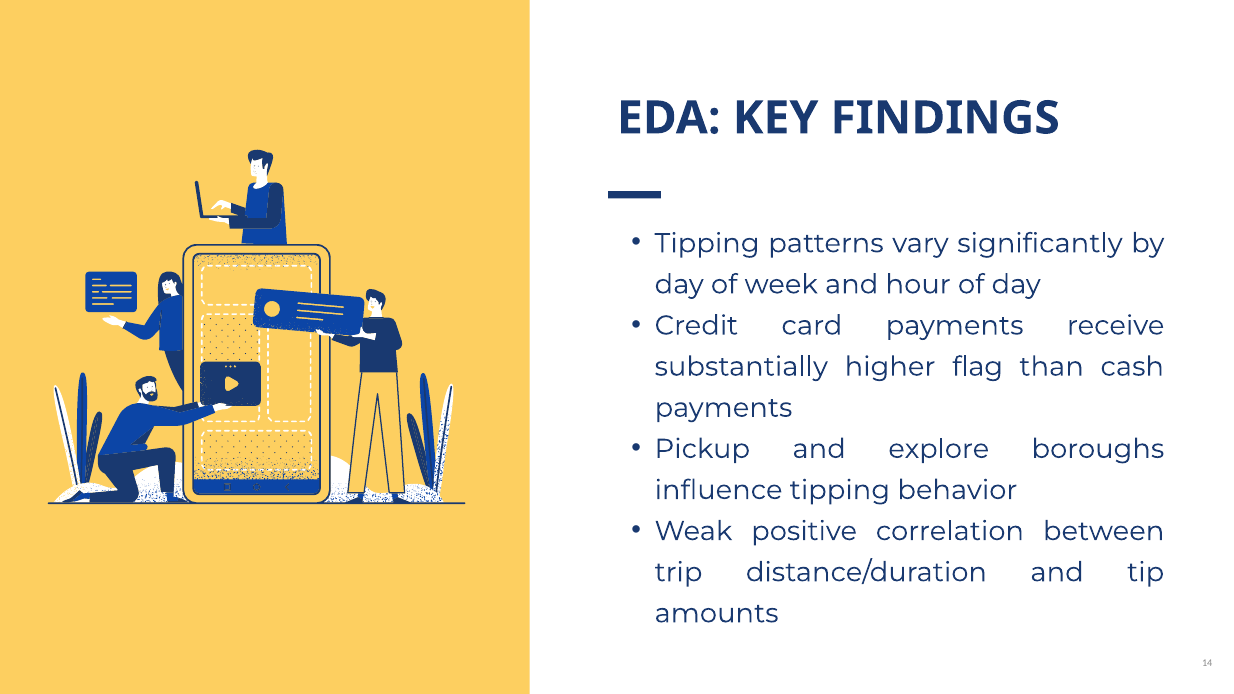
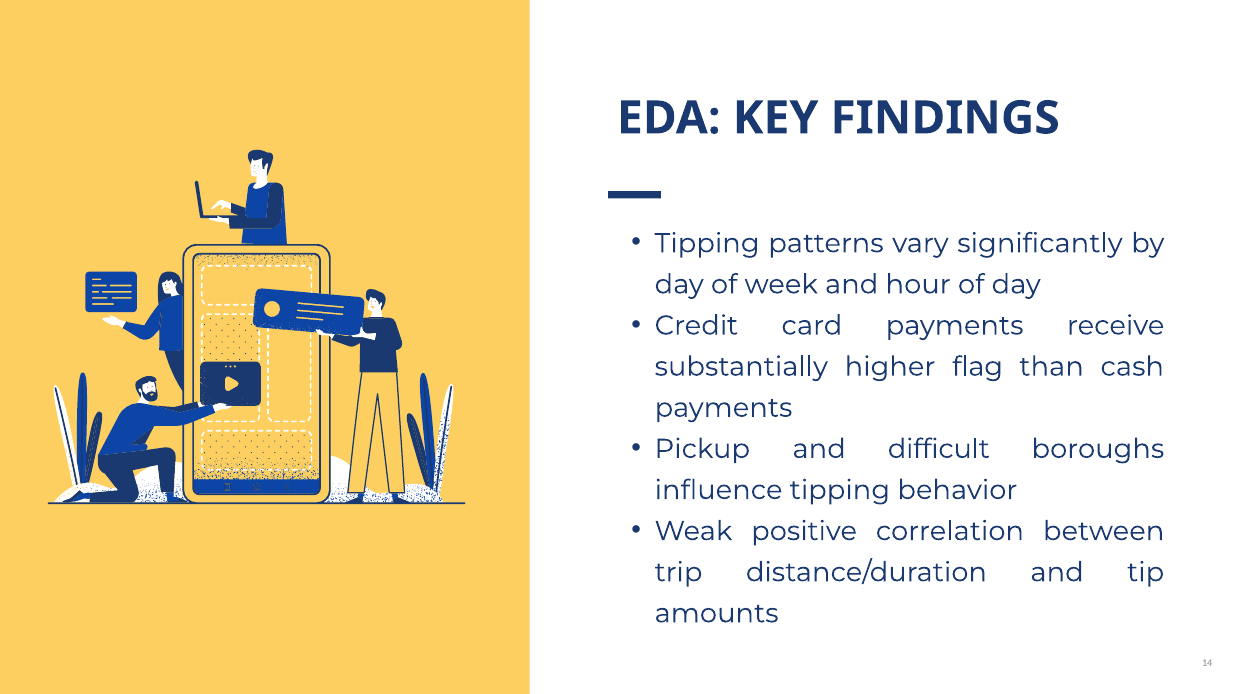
explore: explore -> difficult (939, 449)
